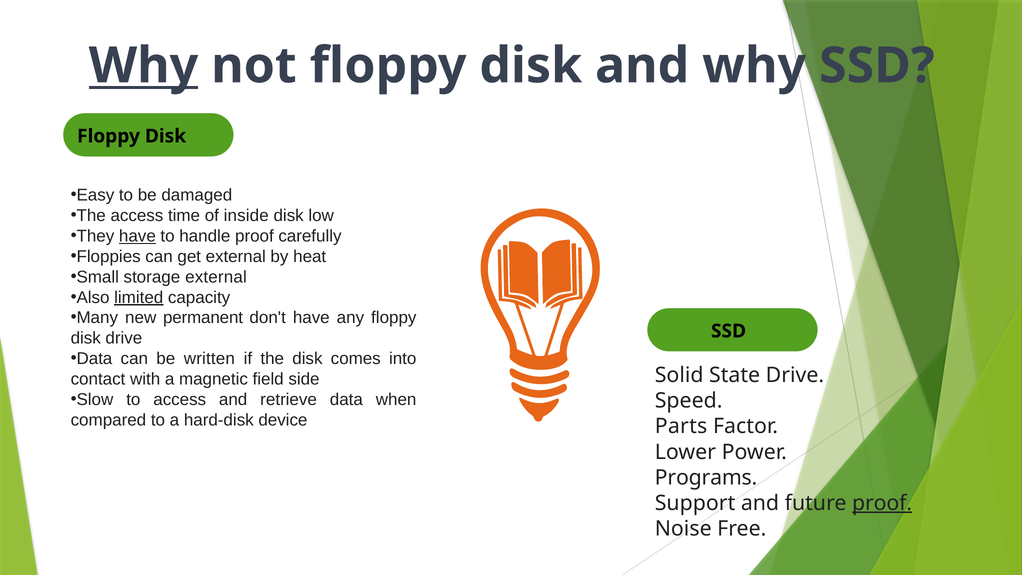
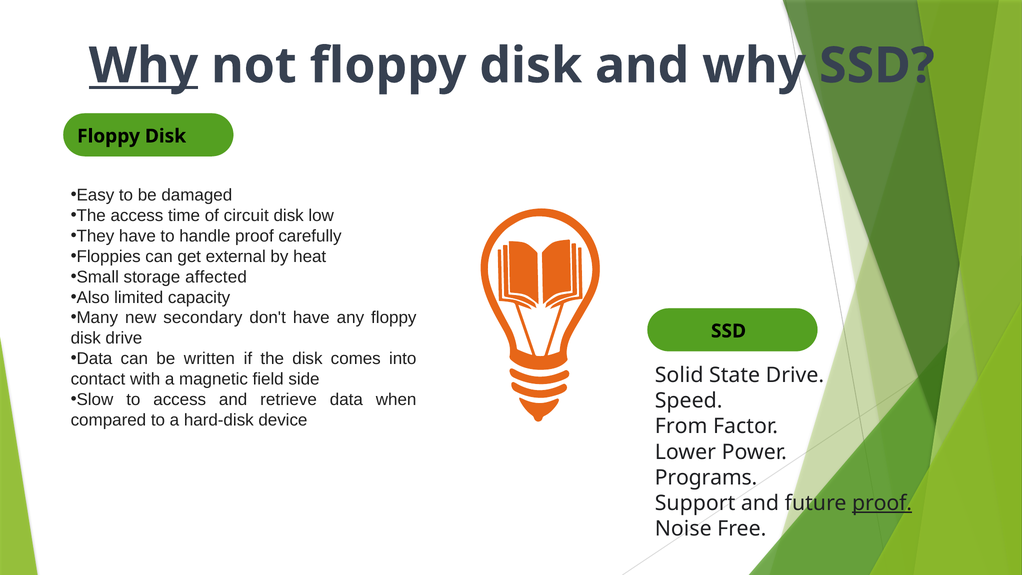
inside: inside -> circuit (246, 216)
have underline: present -> none (137, 236)
storage external: external -> affected (216, 277)
limited underline: present -> none (139, 297)
permanent: permanent -> secondary (203, 318)
Parts: Parts -> From (681, 426)
